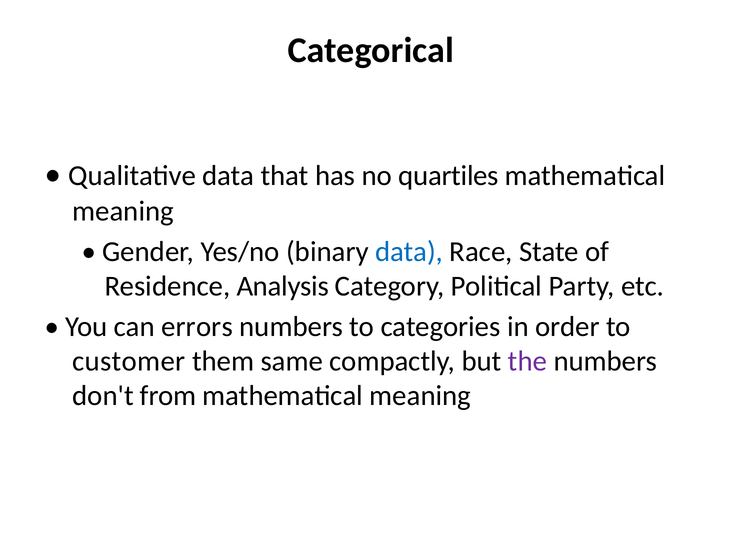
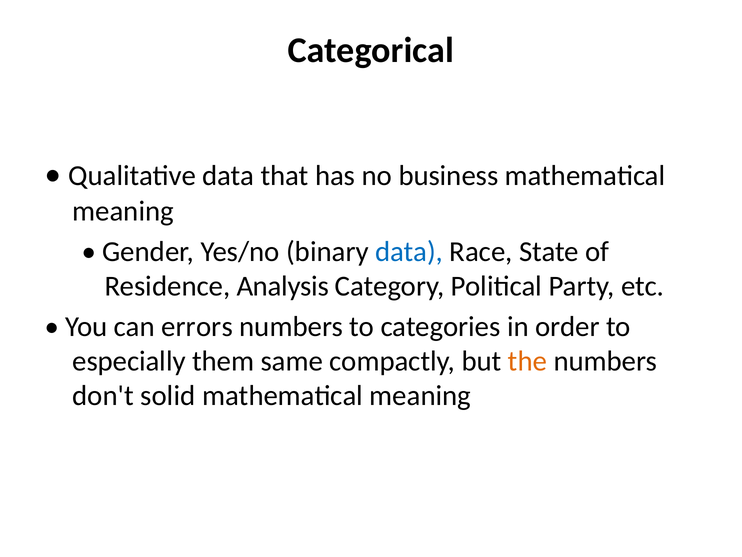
quartiles: quartiles -> business (448, 176)
customer: customer -> especially (129, 361)
the colour: purple -> orange (527, 361)
from: from -> solid (168, 395)
